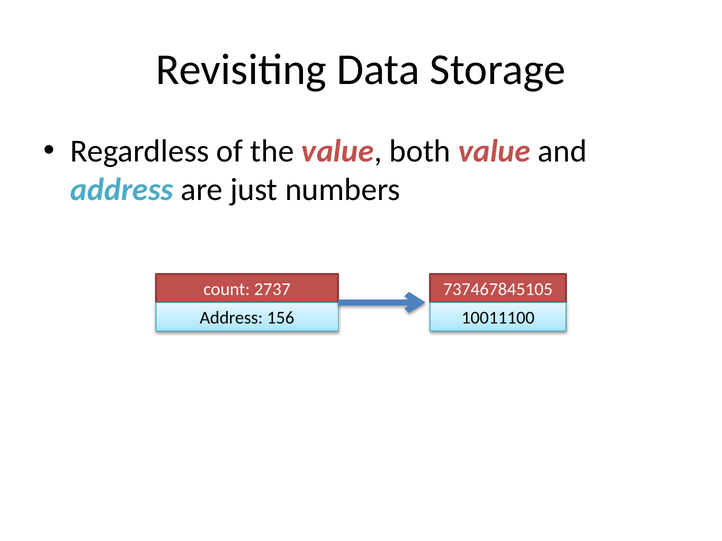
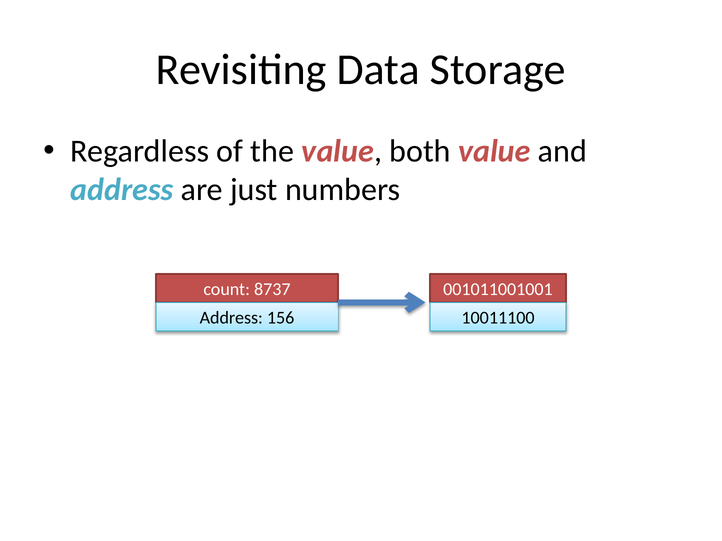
2737: 2737 -> 8737 (272, 290)
737467845105: 737467845105 -> 001011001001 (498, 290)
